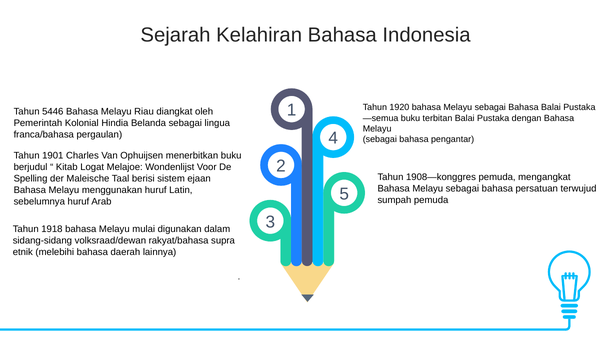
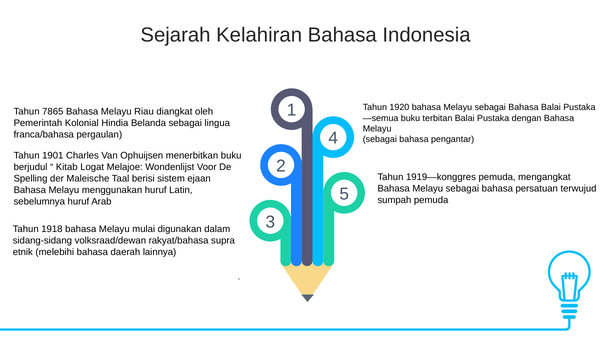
5446: 5446 -> 7865 (53, 112)
1908—konggres: 1908—konggres -> 1919—konggres (441, 177)
